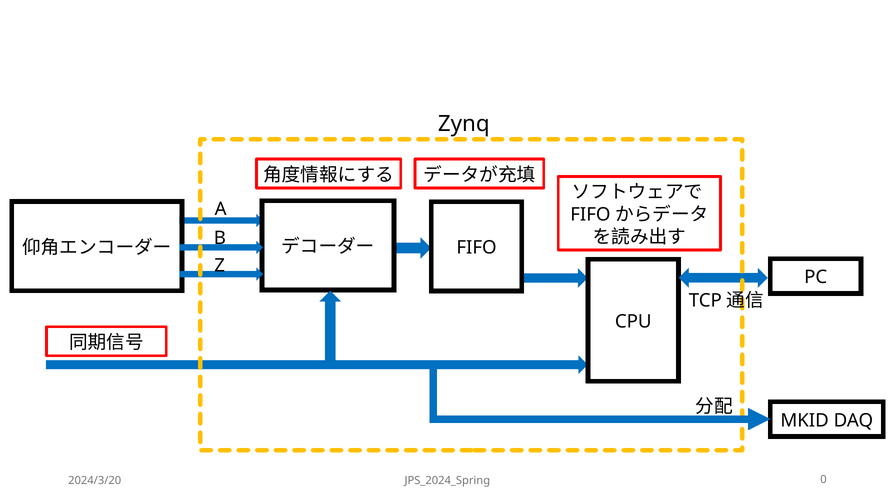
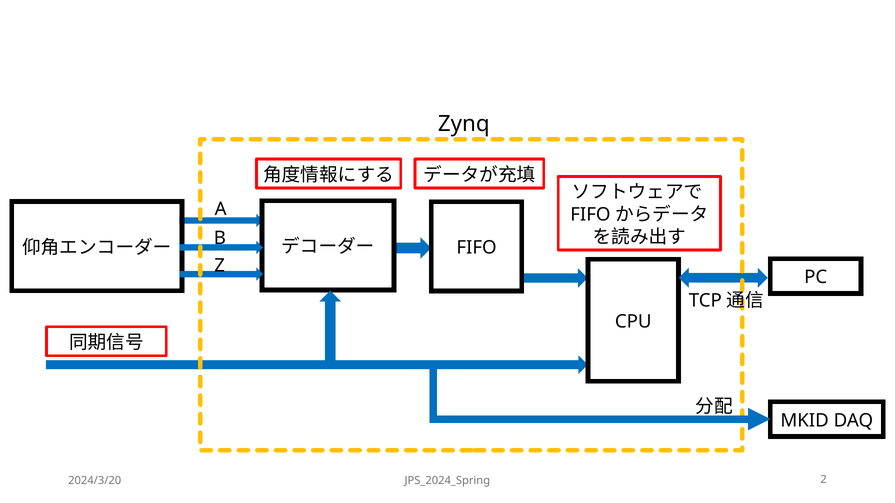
0: 0 -> 2 (824, 480)
